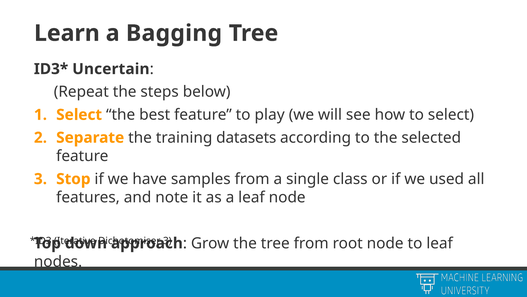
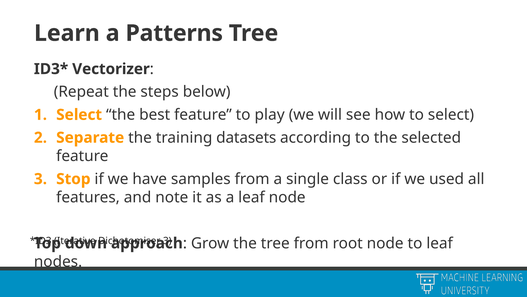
Bagging: Bagging -> Patterns (174, 33)
Uncertain: Uncertain -> Vectorizer (111, 69)
